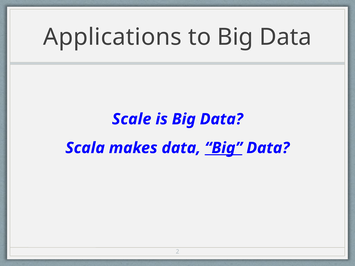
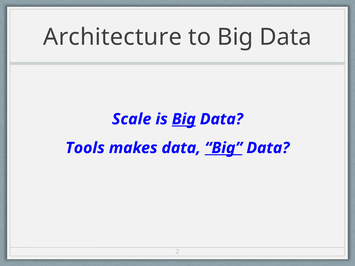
Applications: Applications -> Architecture (113, 37)
Big underline: none -> present (184, 119)
Scala: Scala -> Tools (85, 148)
